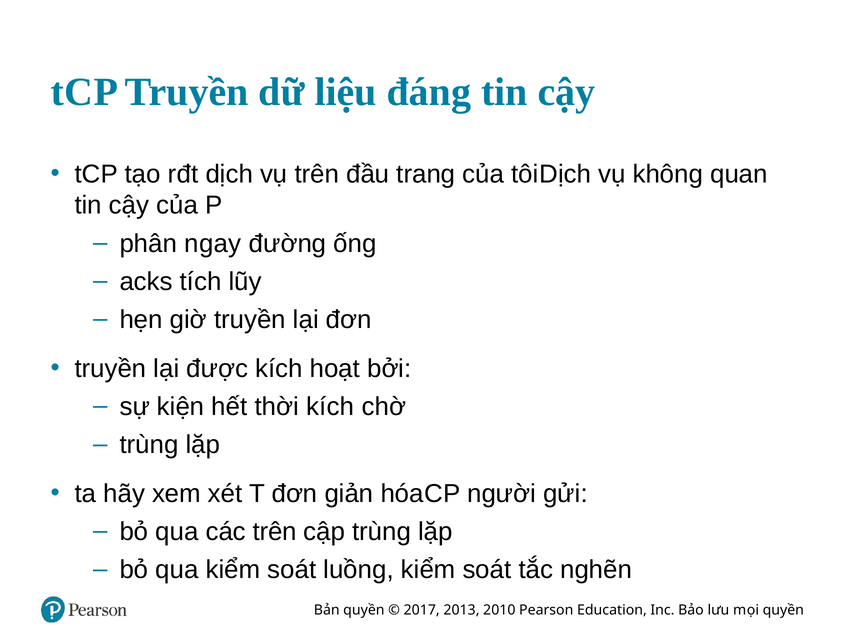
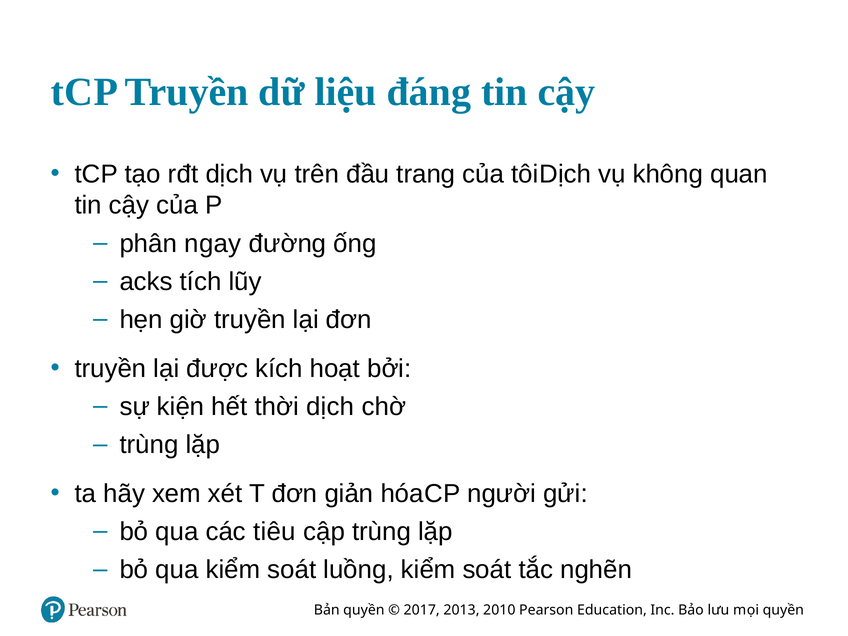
thời kích: kích -> dịch (330, 407)
các trên: trên -> tiêu (274, 532)
